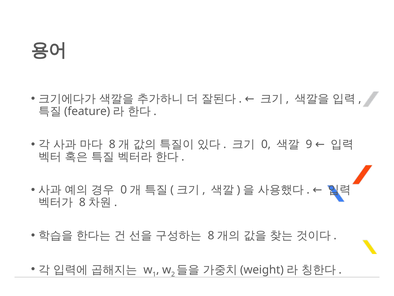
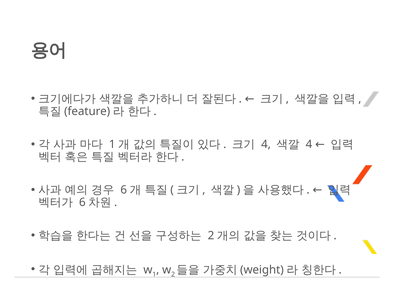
8: 8 -> 1 (112, 144)
0: 0 -> 4 (266, 144)
9: 9 -> 4 (309, 144)
0: 0 -> 6 (124, 190)
8: 8 -> 6 (82, 202)
8: 8 -> 2 (211, 235)
